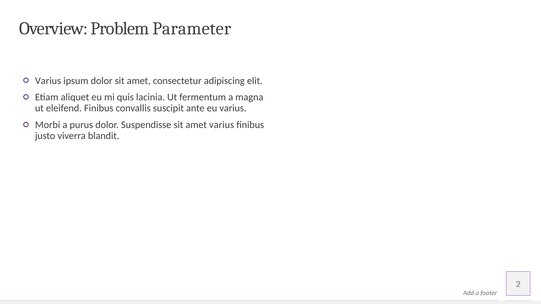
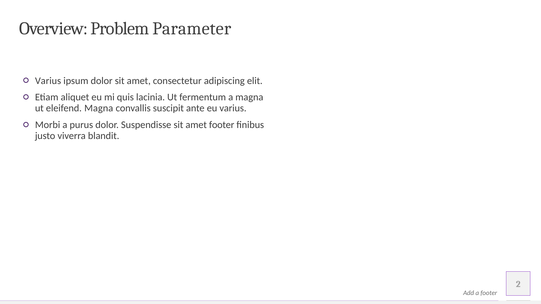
eleifend Finibus: Finibus -> Magna (99, 108)
amet varius: varius -> footer (222, 125)
